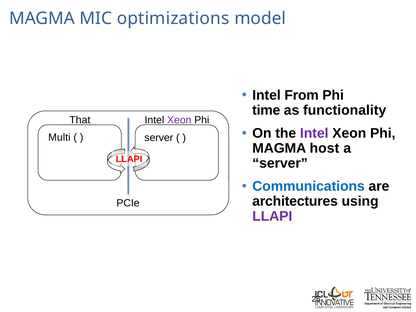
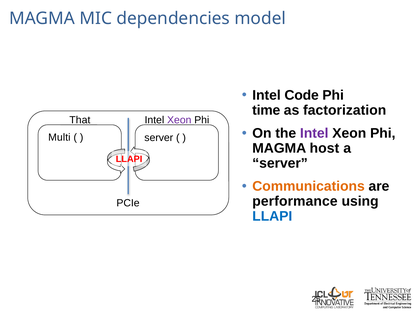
optimizations: optimizations -> dependencies (173, 19)
From: From -> Code (302, 95)
functionality: functionality -> factorization (345, 110)
Communications colour: blue -> orange (309, 186)
architectures: architectures -> performance (295, 201)
LLAPI colour: purple -> blue (272, 216)
